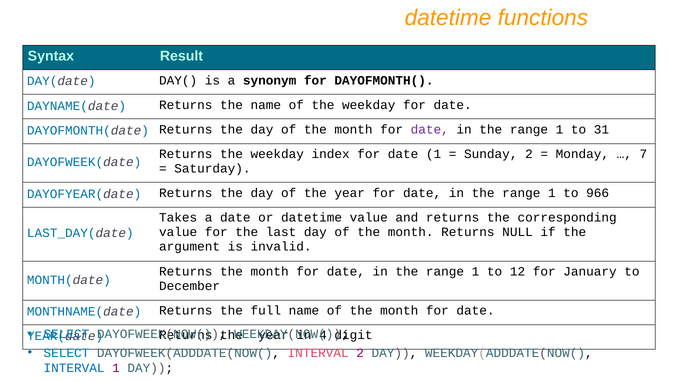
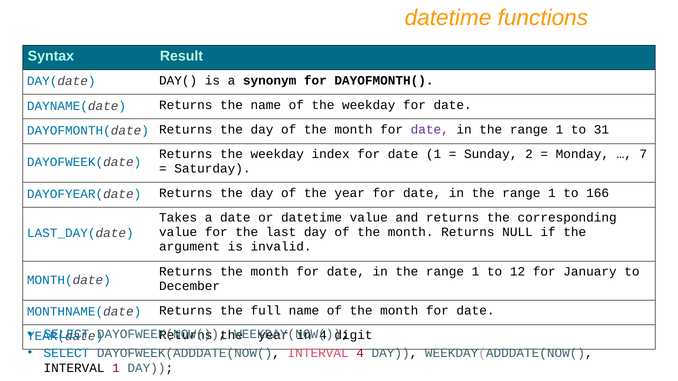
966: 966 -> 166 (598, 193)
INTERVAL 2: 2 -> 4 (360, 353)
INTERVAL colour: blue -> black (74, 368)
